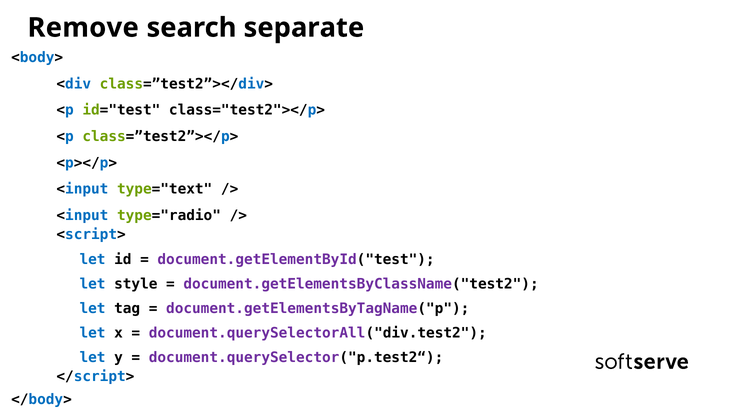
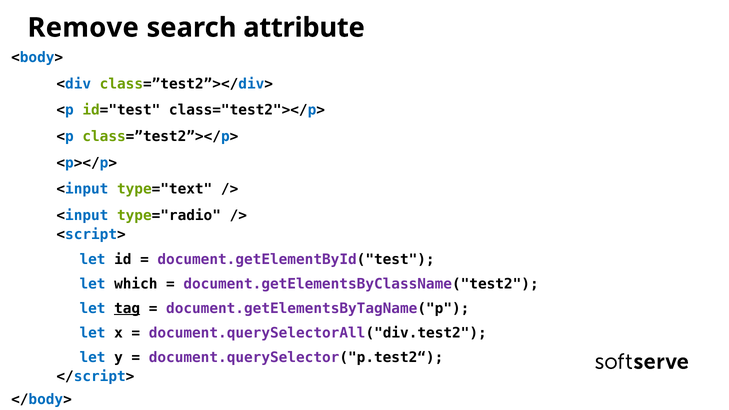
separate: separate -> attribute (304, 28)
style: style -> which (136, 284)
tag underline: none -> present (127, 308)
